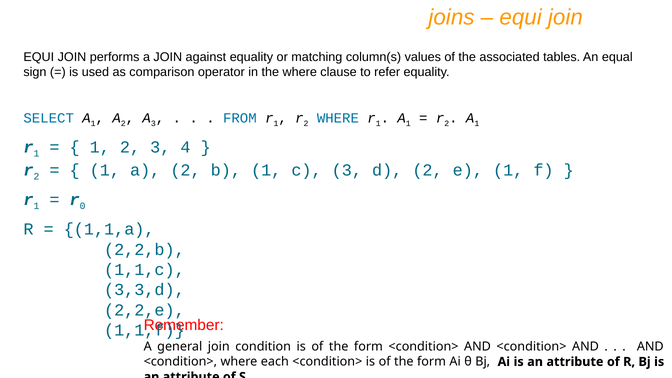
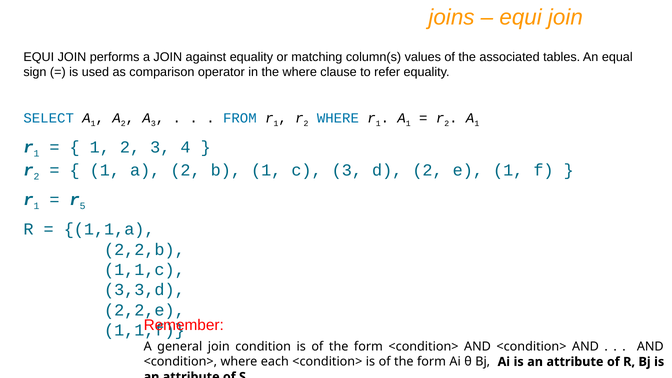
0: 0 -> 5 (83, 206)
